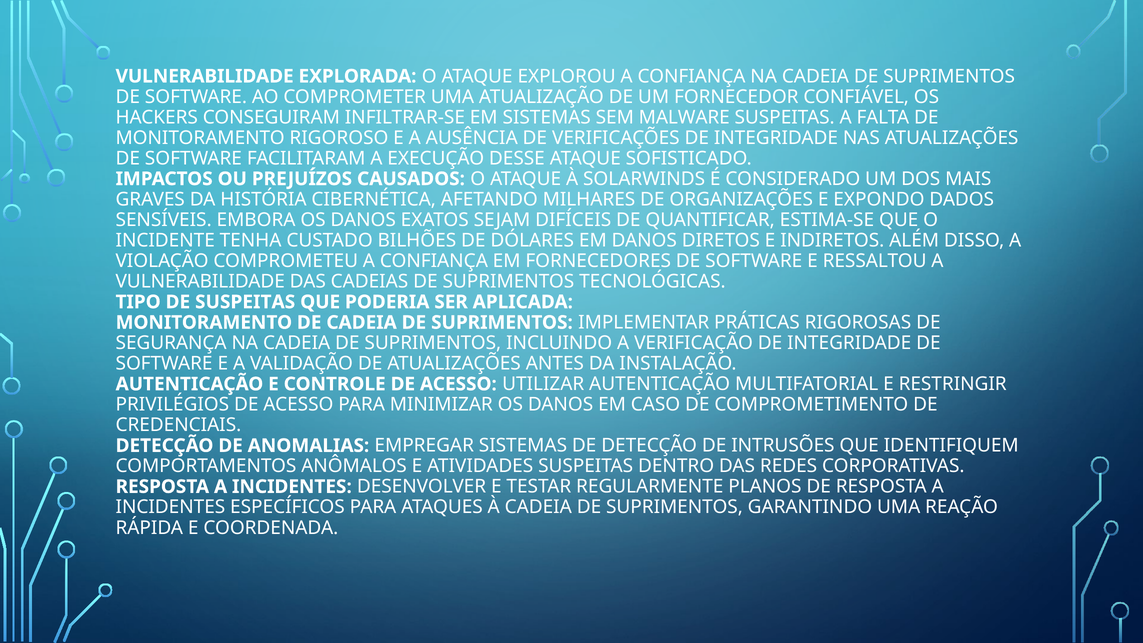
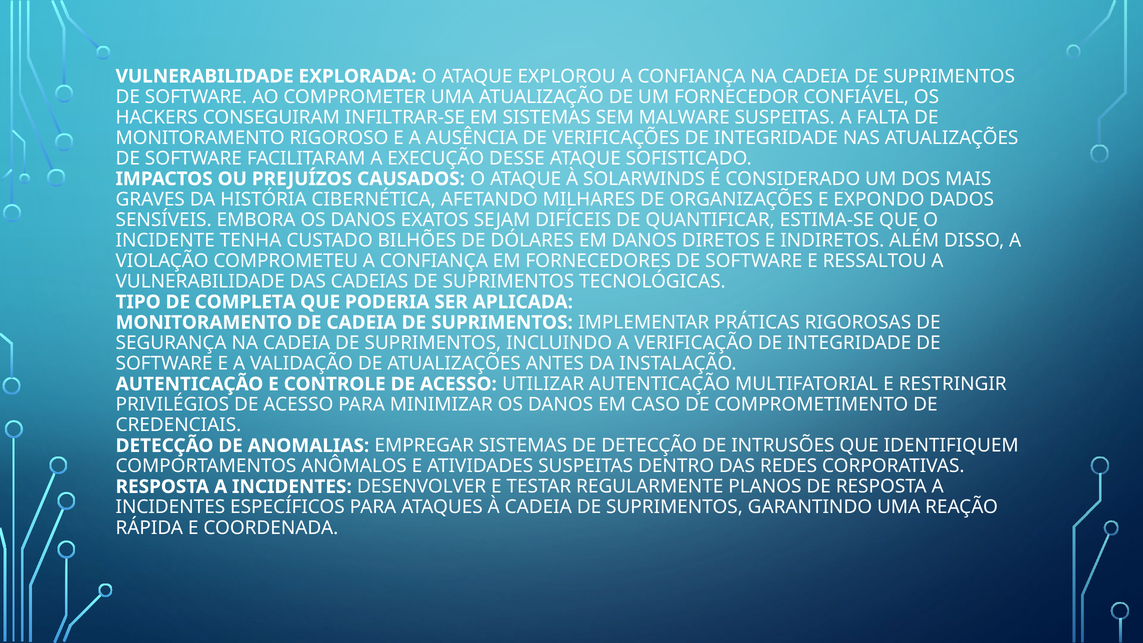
DE SUSPEITAS: SUSPEITAS -> COMPLETA (245, 302)
